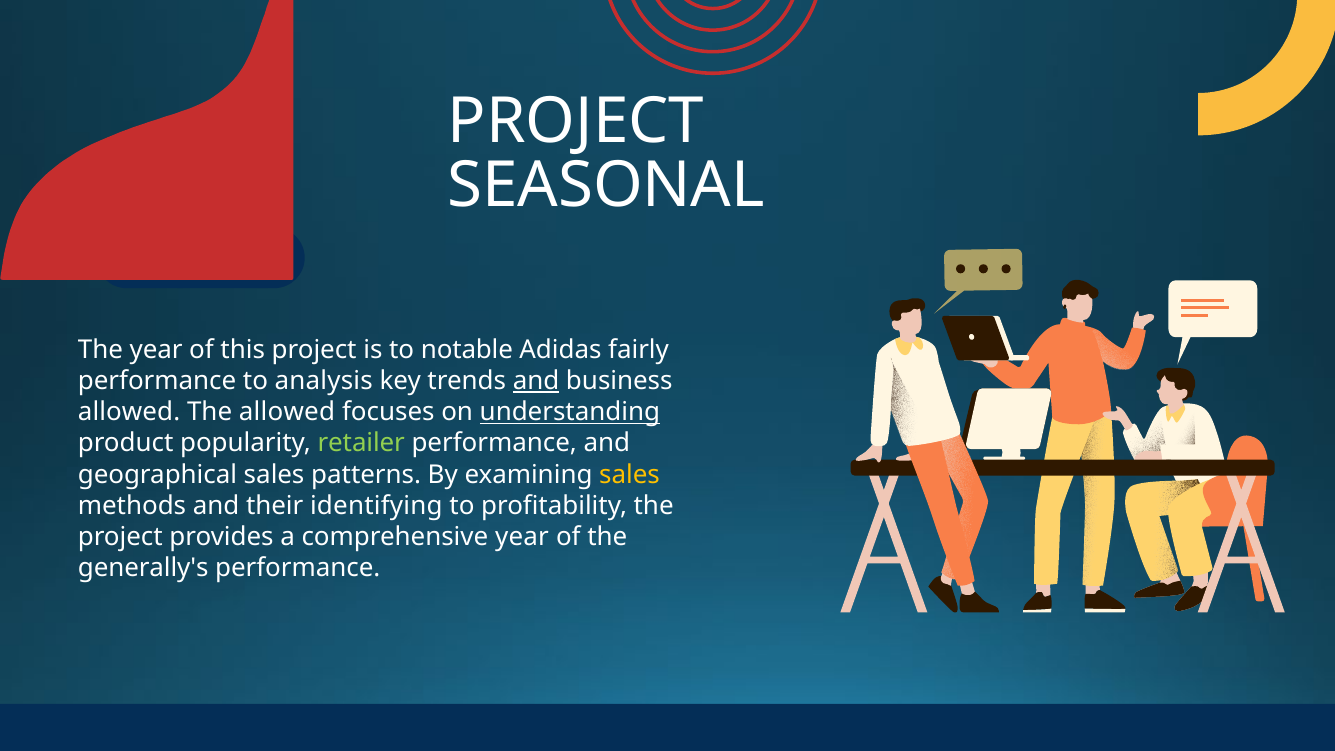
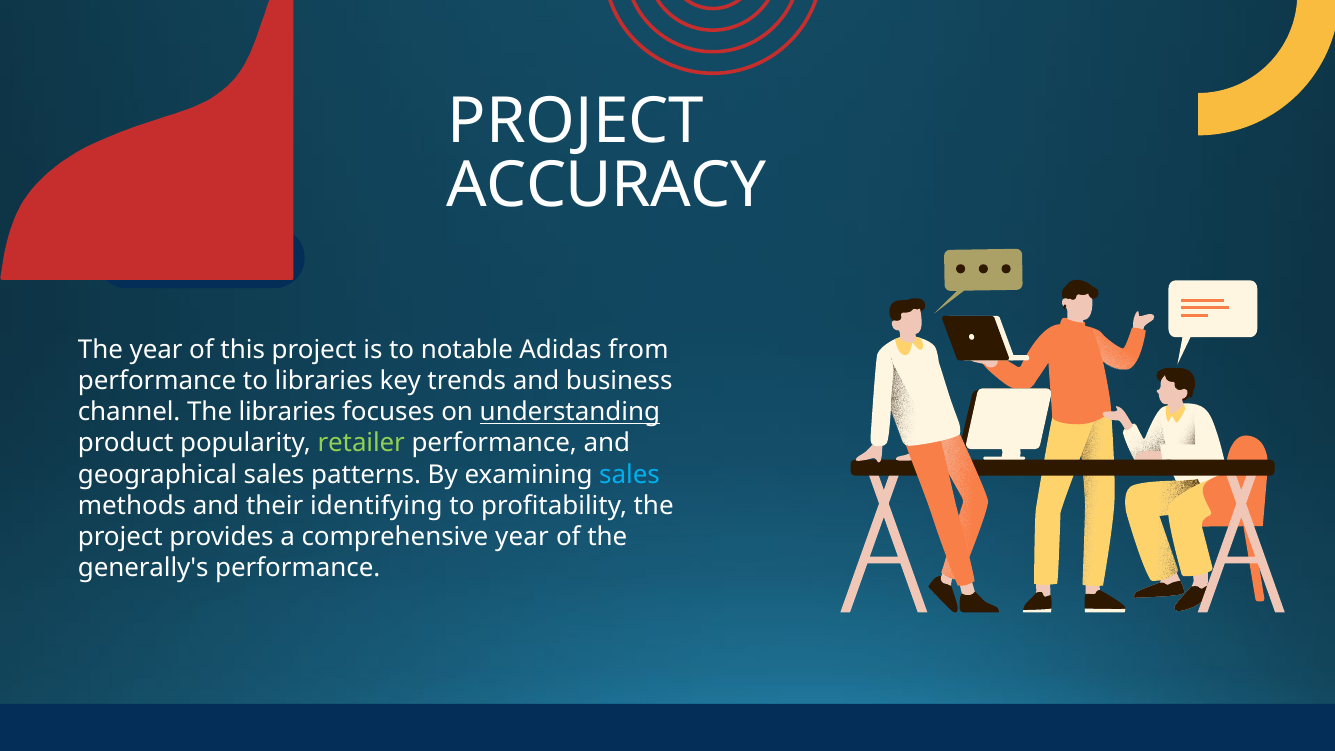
SEASONAL: SEASONAL -> ACCURACY (607, 186)
fairly: fairly -> from (638, 350)
to analysis: analysis -> libraries (324, 381)
and underline: present -> none (536, 381)
allowed: allowed -> channel (129, 412)
The allowed: allowed -> libraries (287, 412)
sales colour: yellow -> light blue (630, 475)
